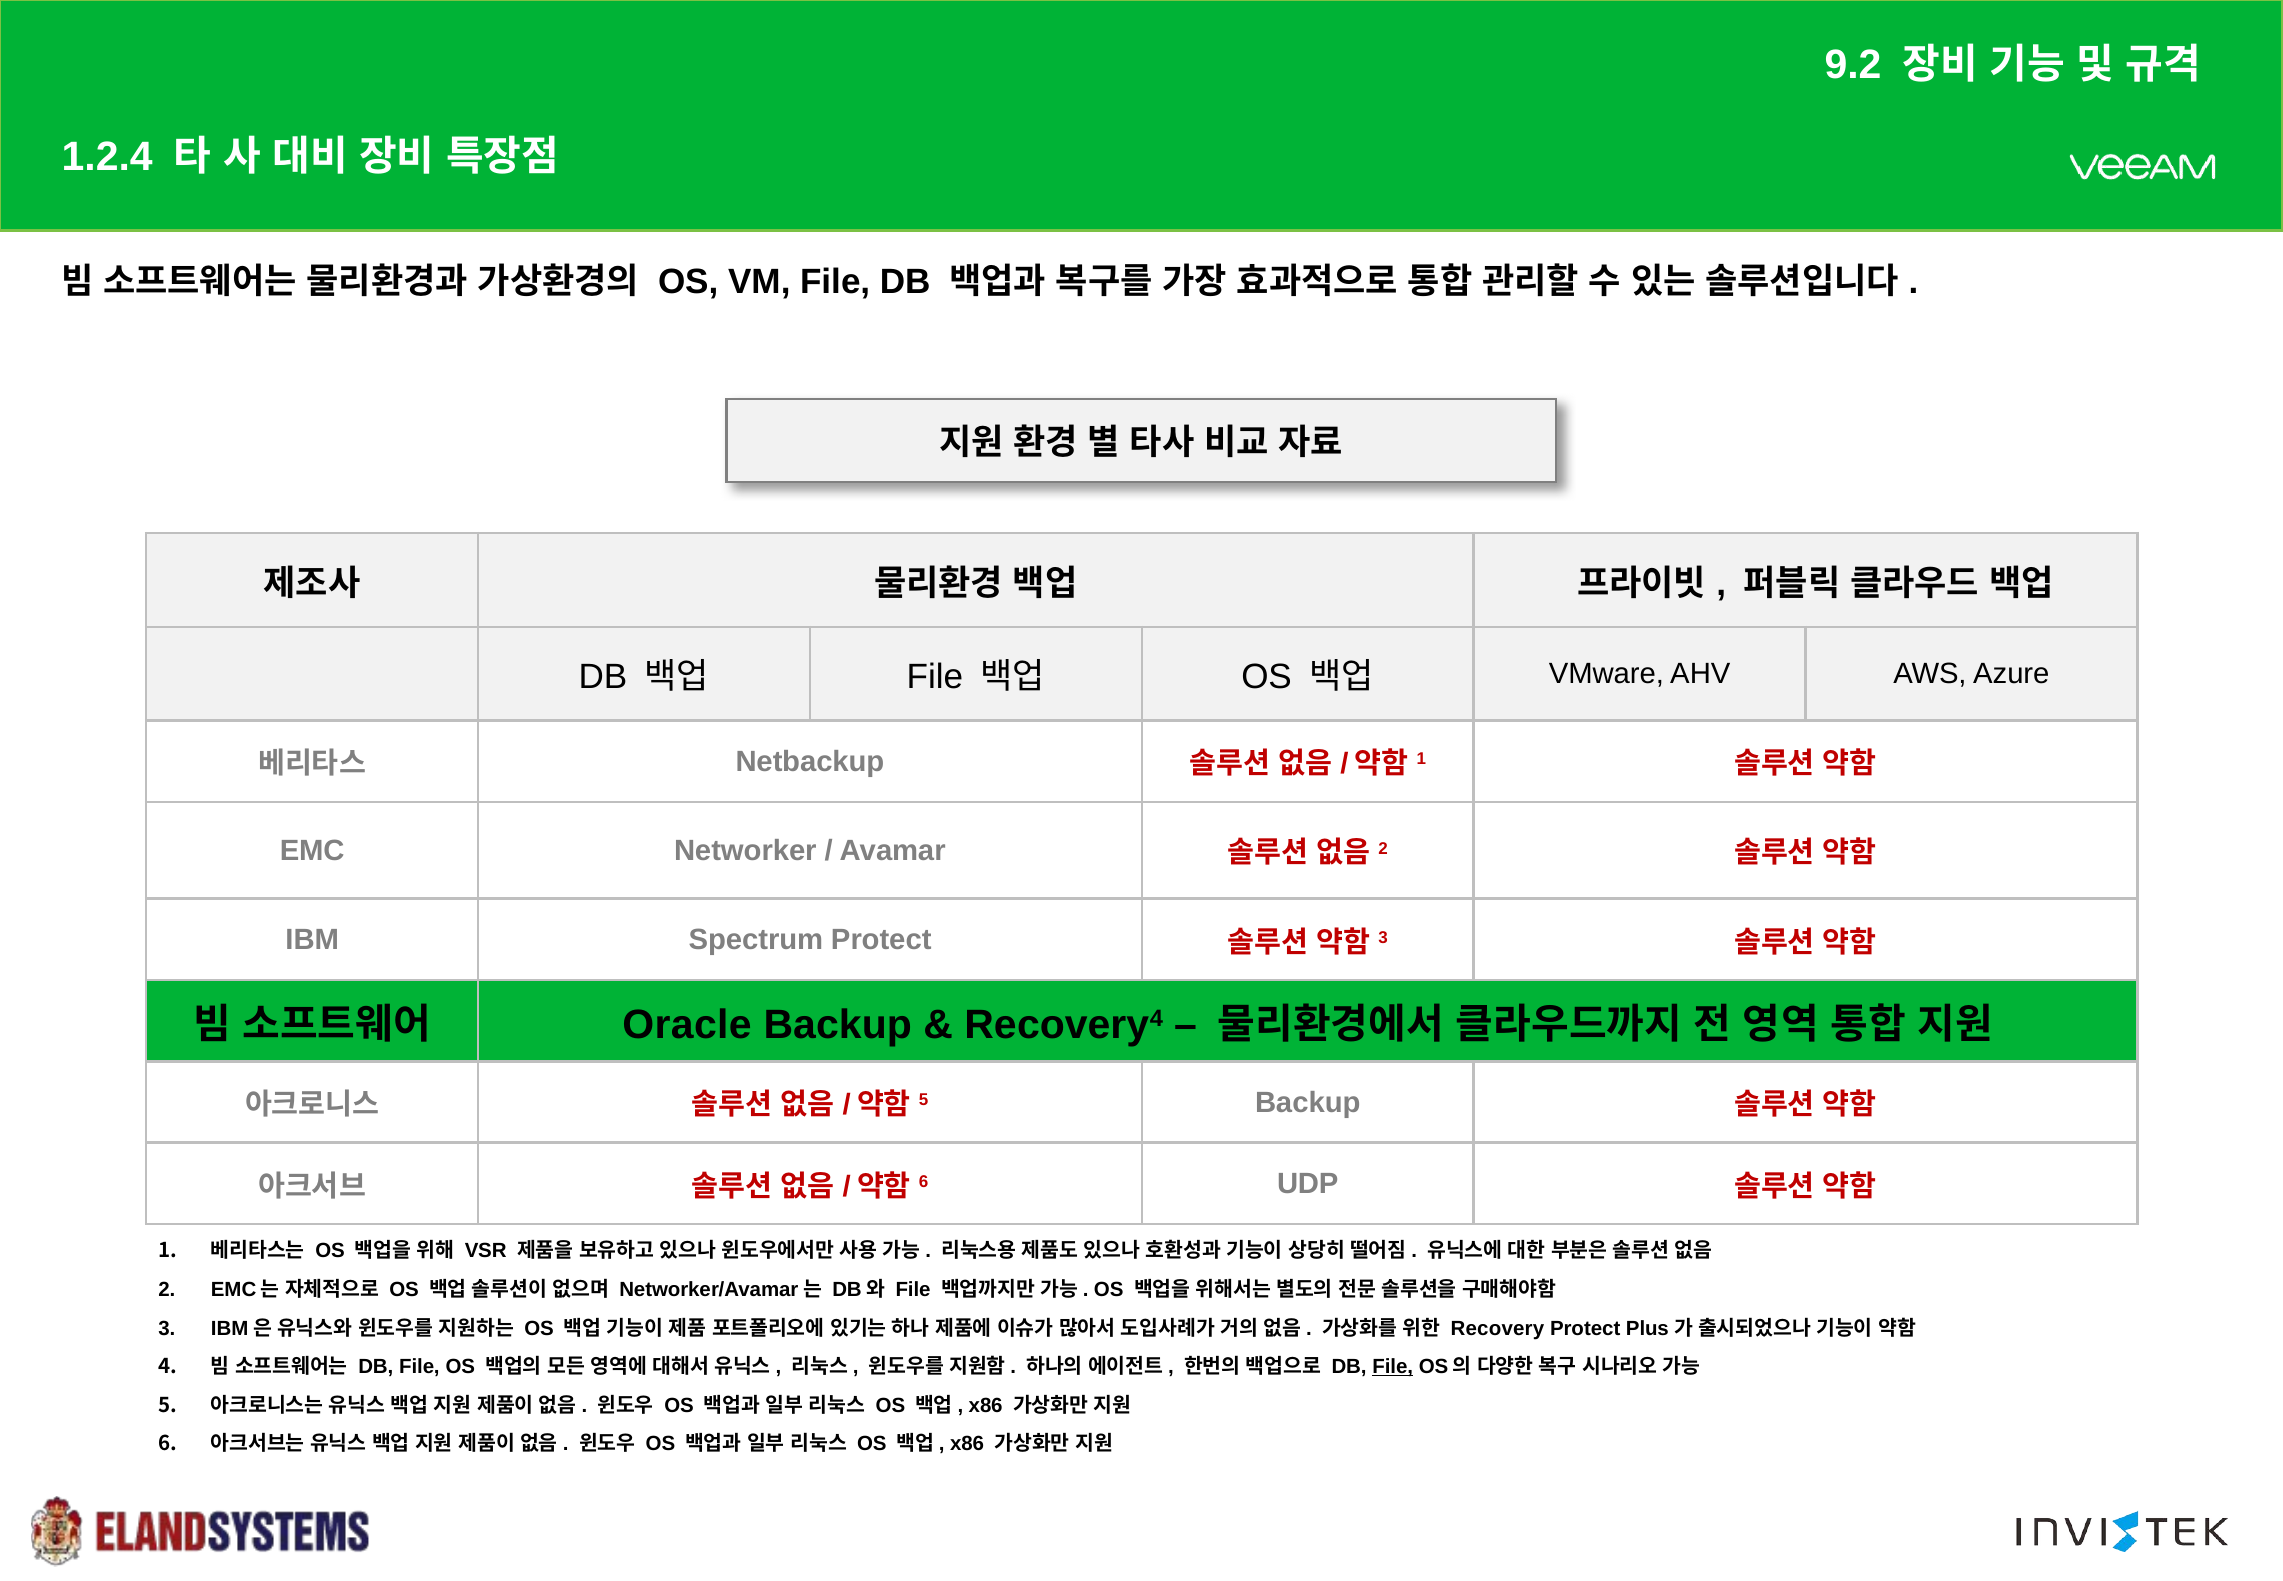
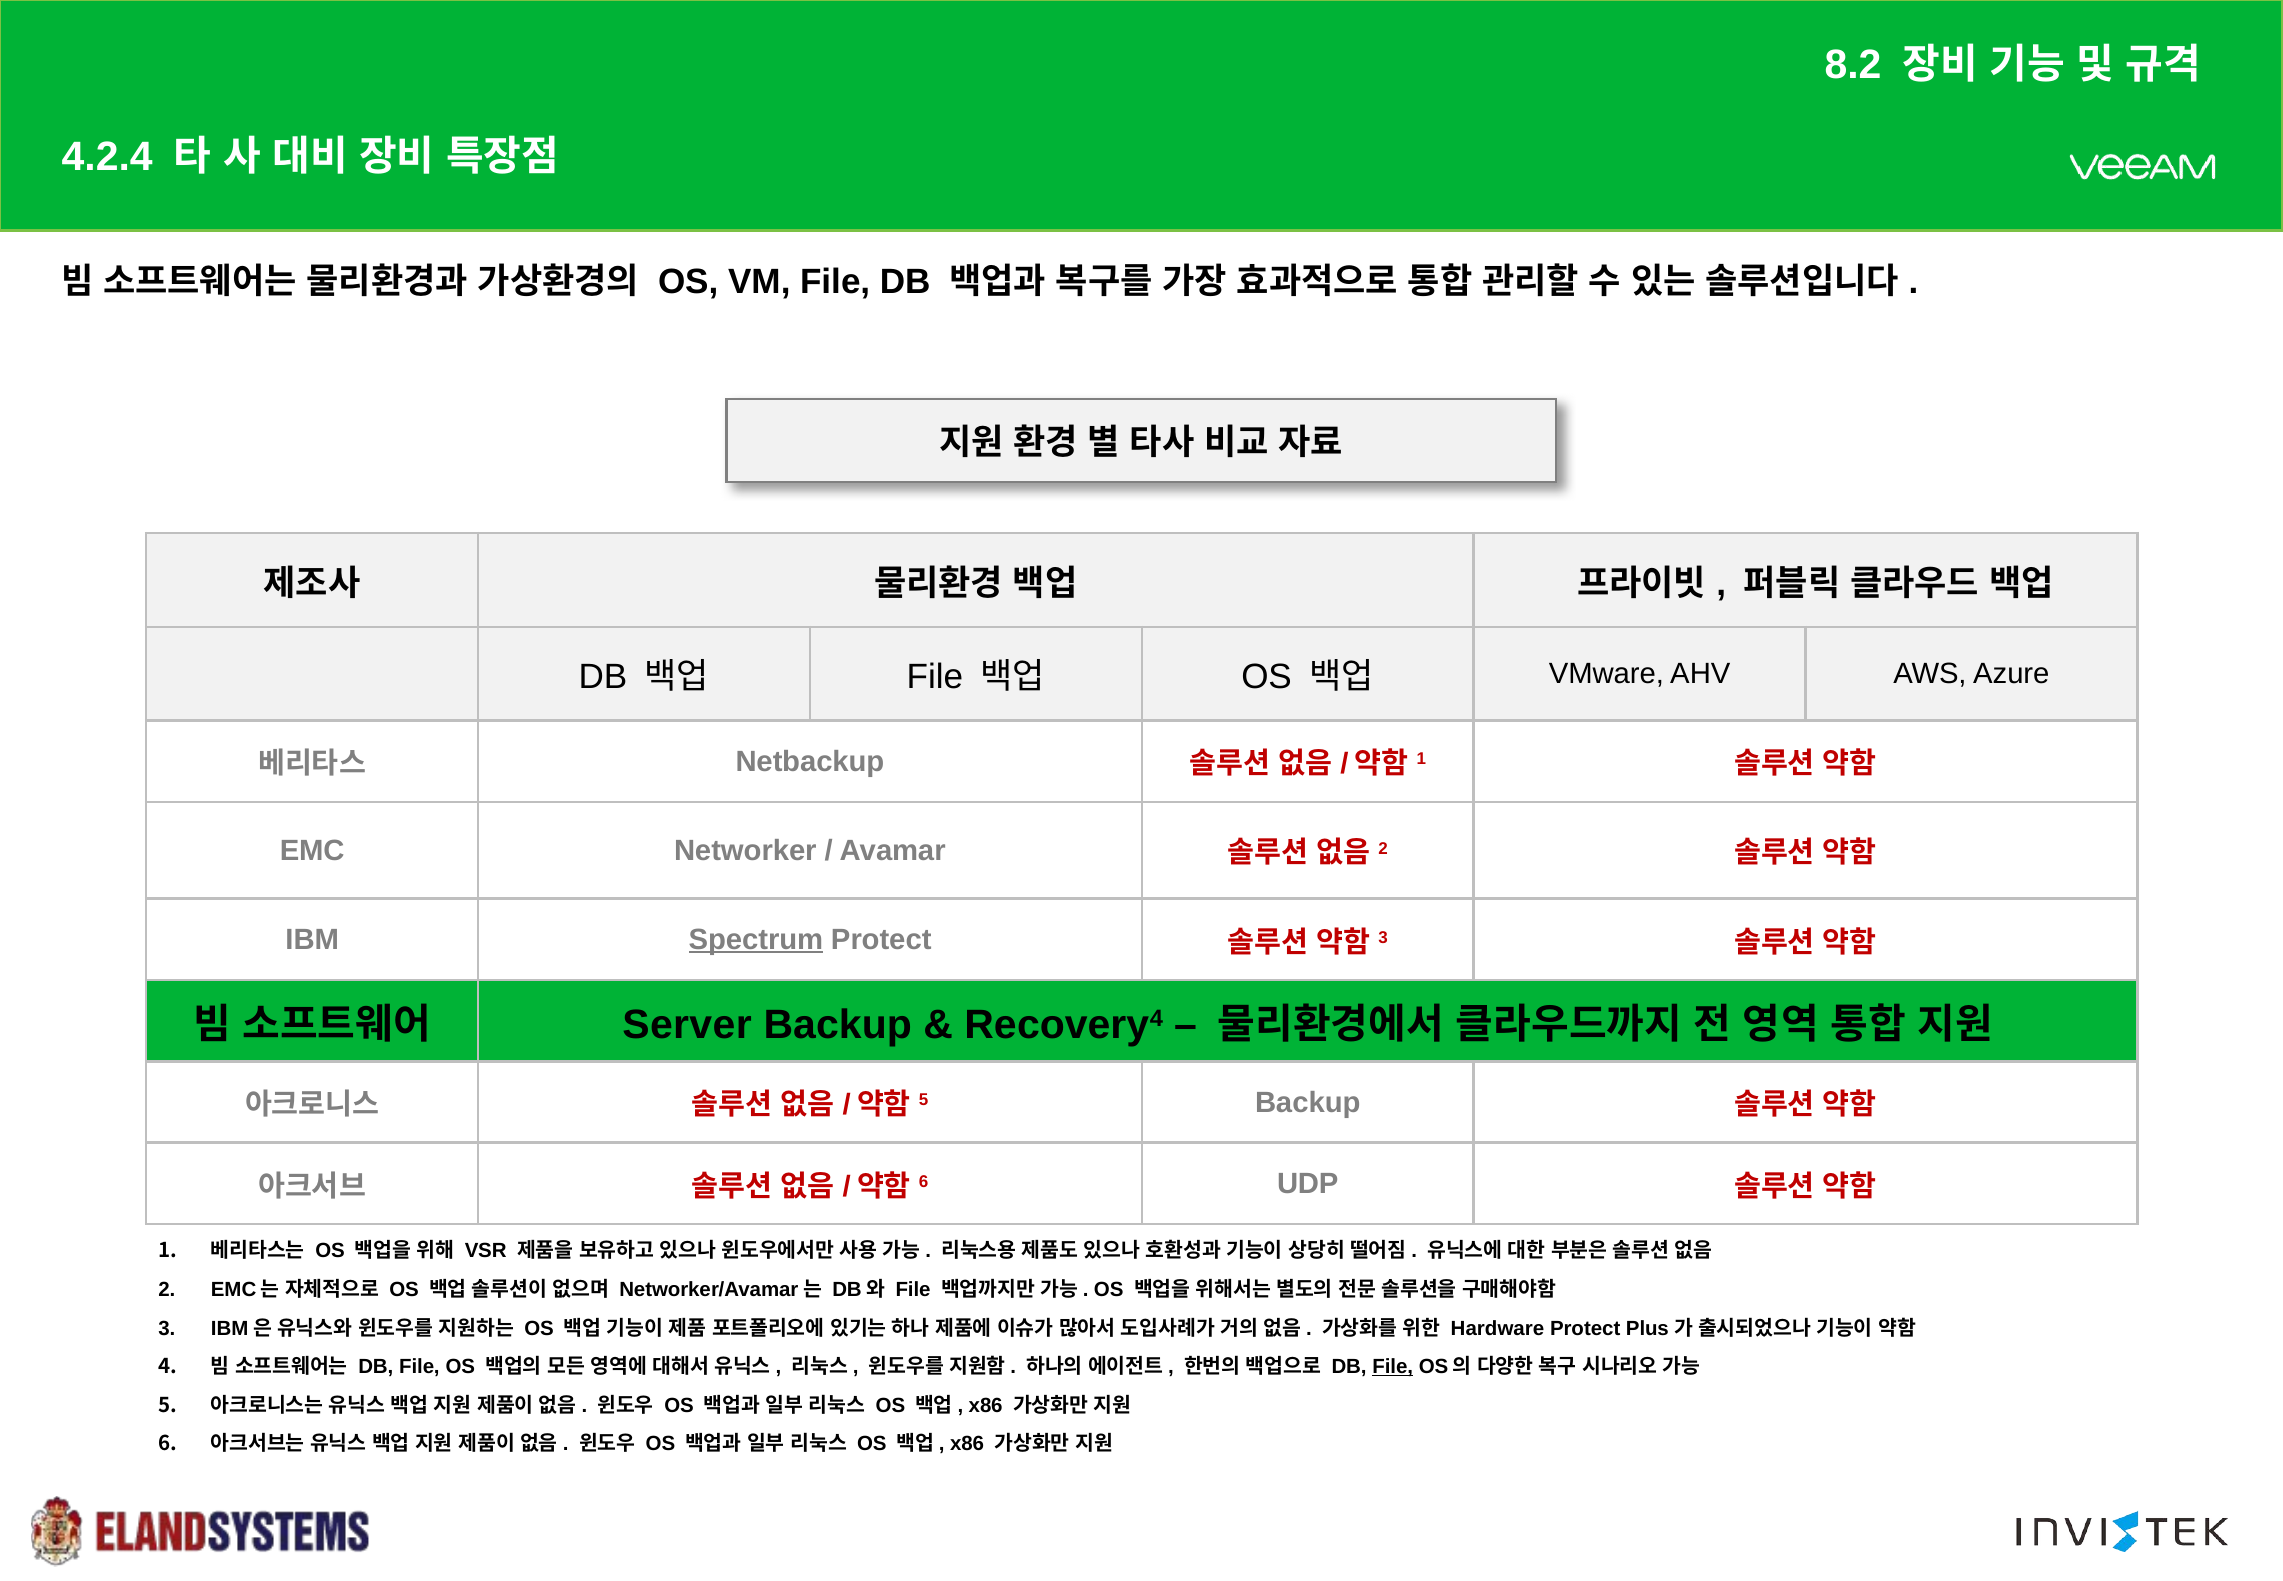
9.2: 9.2 -> 8.2 (1853, 65)
1.2.4: 1.2.4 -> 4.2.4 (107, 157)
Spectrum underline: none -> present (756, 939)
Oracle: Oracle -> Server (687, 1025)
Recovery: Recovery -> Hardware (1498, 1328)
